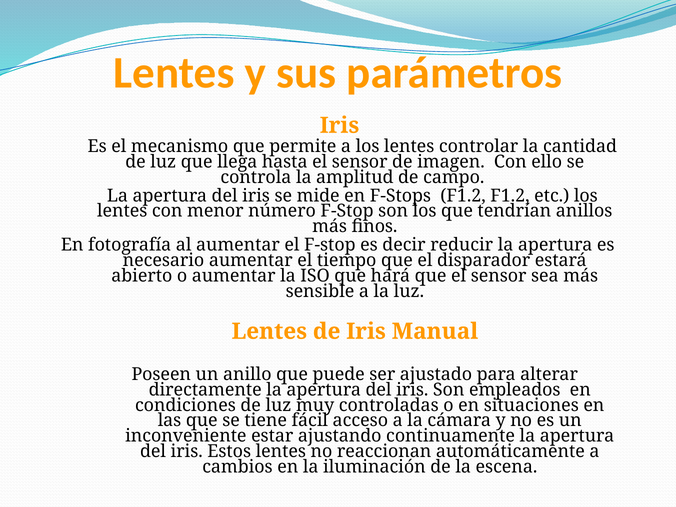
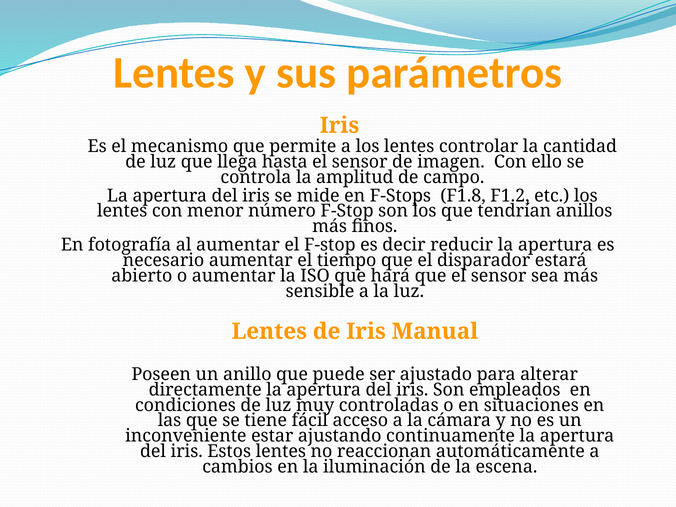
F-Stops F1.2: F1.2 -> F1.8 (463, 196)
